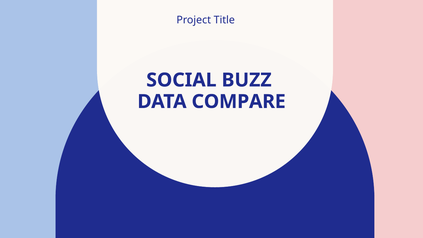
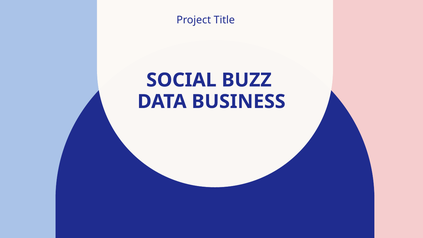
COMPARE: COMPARE -> BUSINESS (239, 102)
